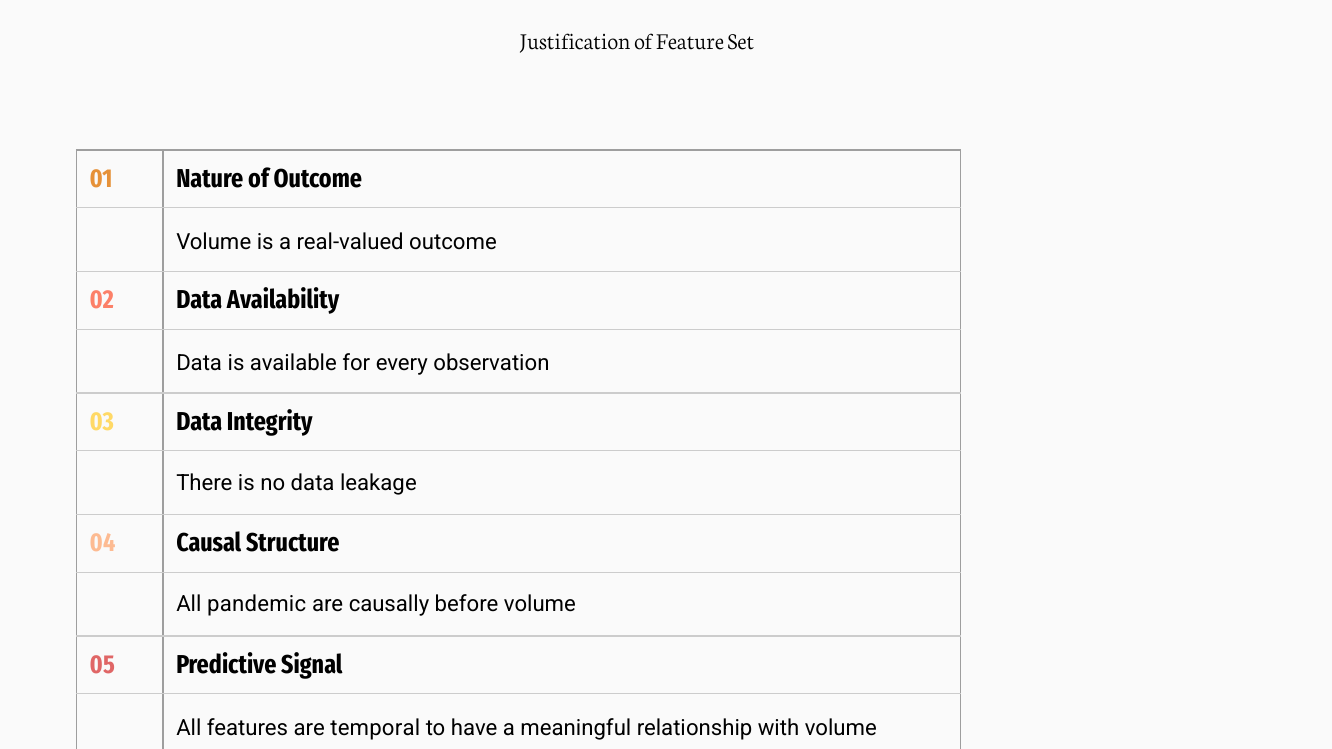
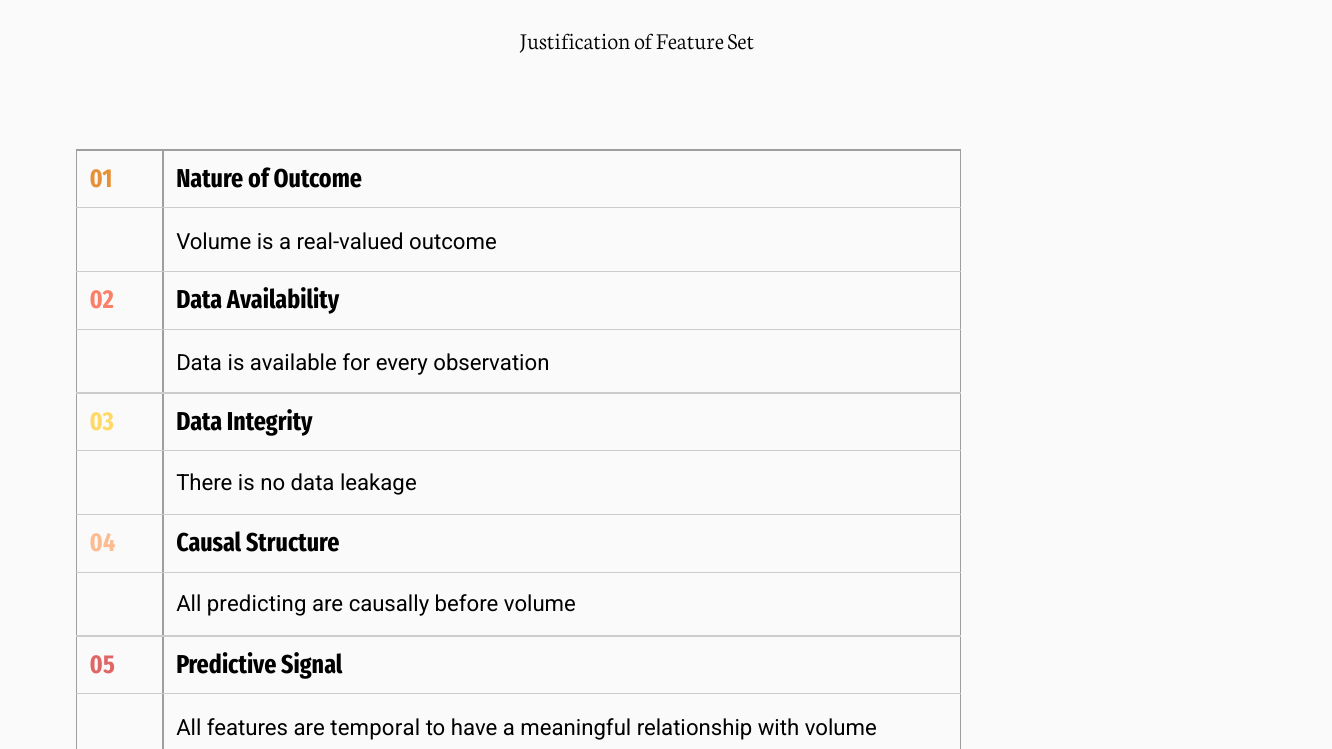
pandemic: pandemic -> predicting (257, 605)
